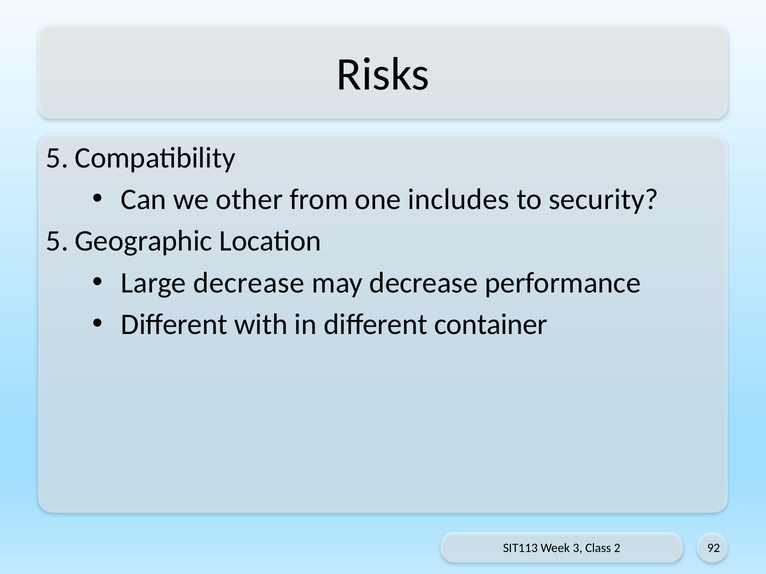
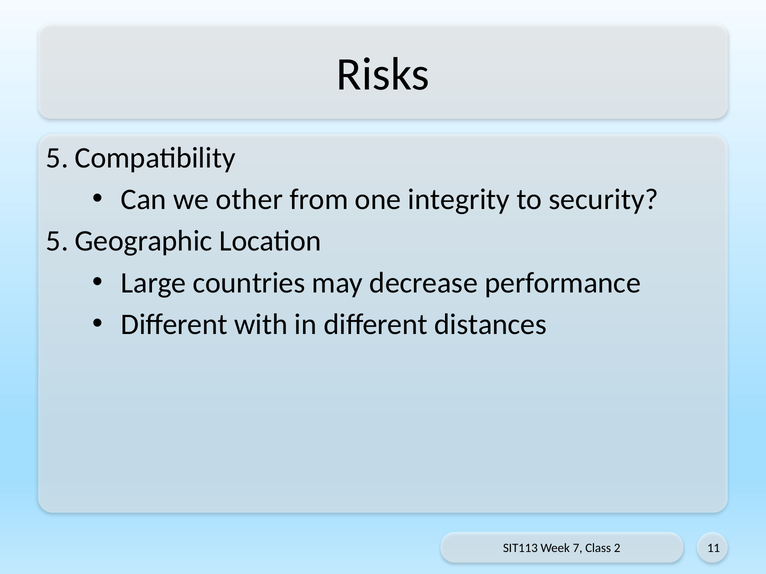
includes: includes -> integrity (459, 200)
Large decrease: decrease -> countries (249, 283)
container: container -> distances (491, 325)
3: 3 -> 7 (578, 549)
92: 92 -> 11 (714, 549)
